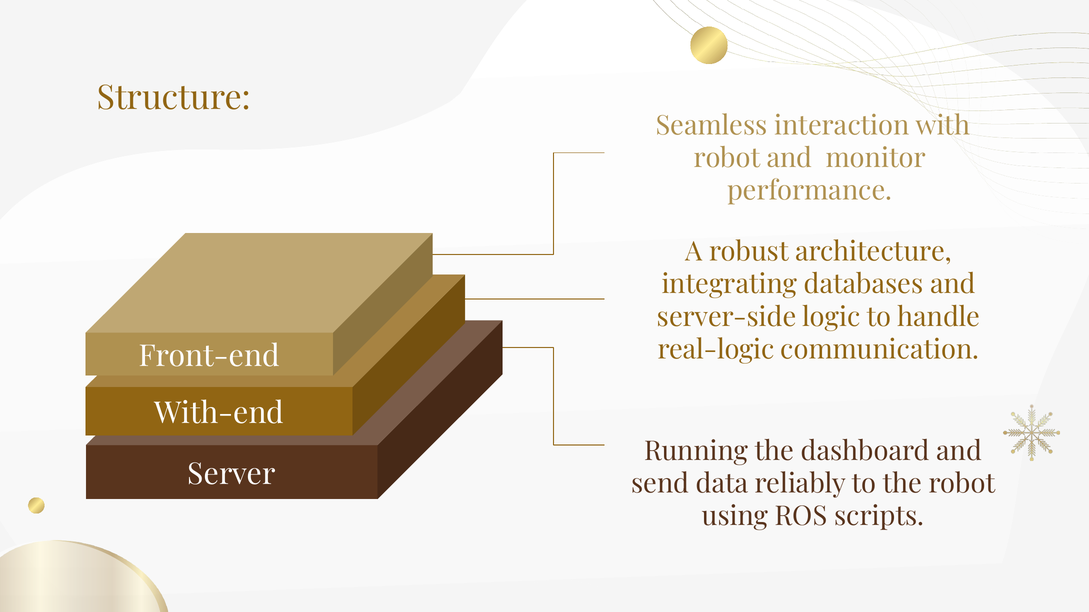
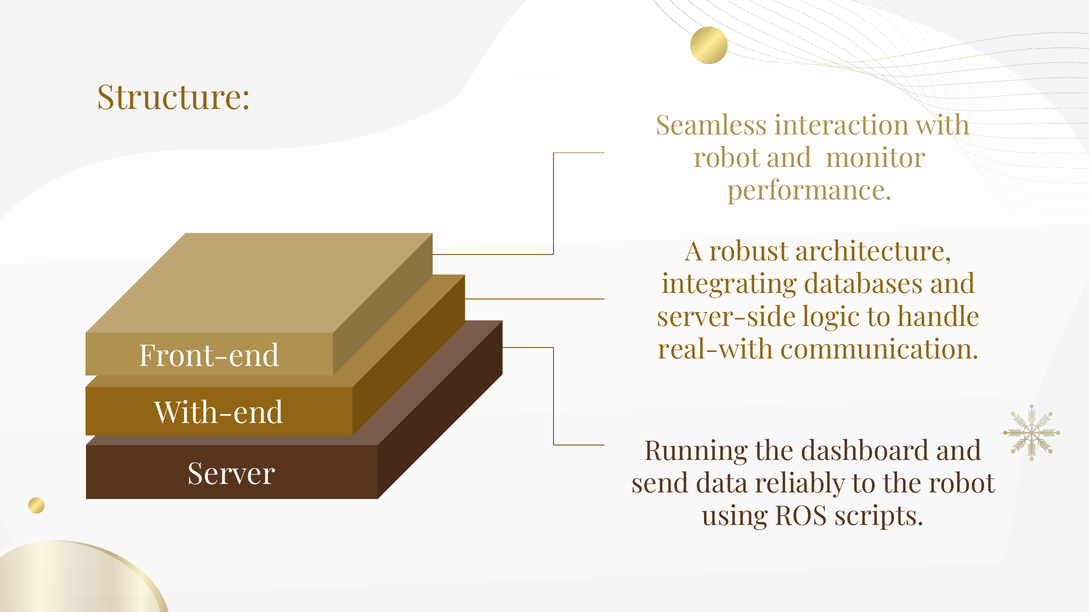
real-logic: real-logic -> real-with (716, 350)
